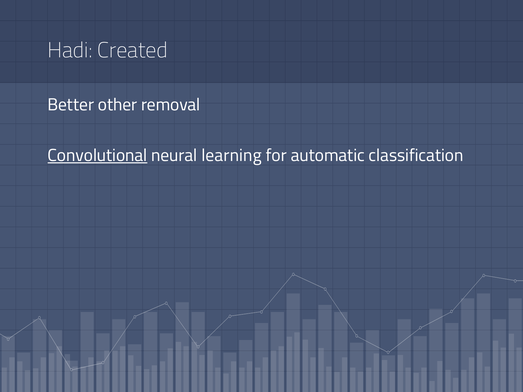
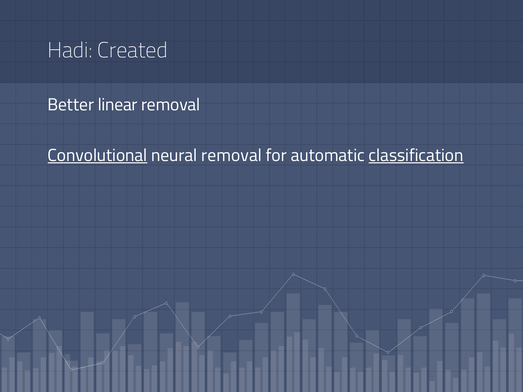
other: other -> linear (118, 105)
neural learning: learning -> removal (232, 155)
classification underline: none -> present (416, 155)
